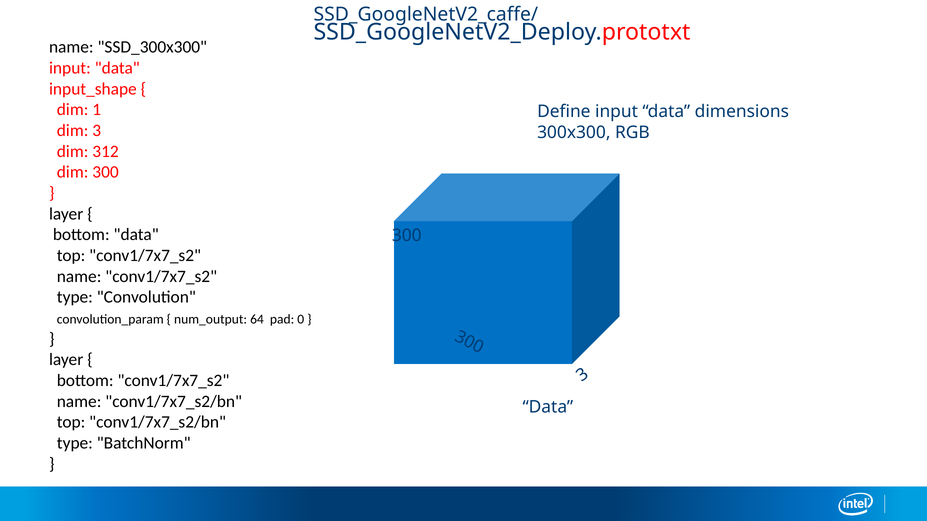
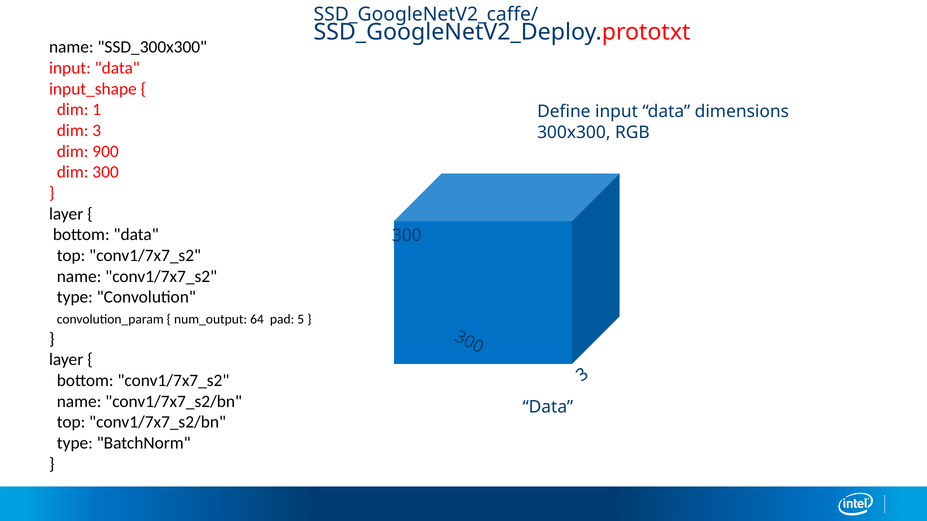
312: 312 -> 900 (106, 151)
pad 0: 0 -> 5 (301, 320)
